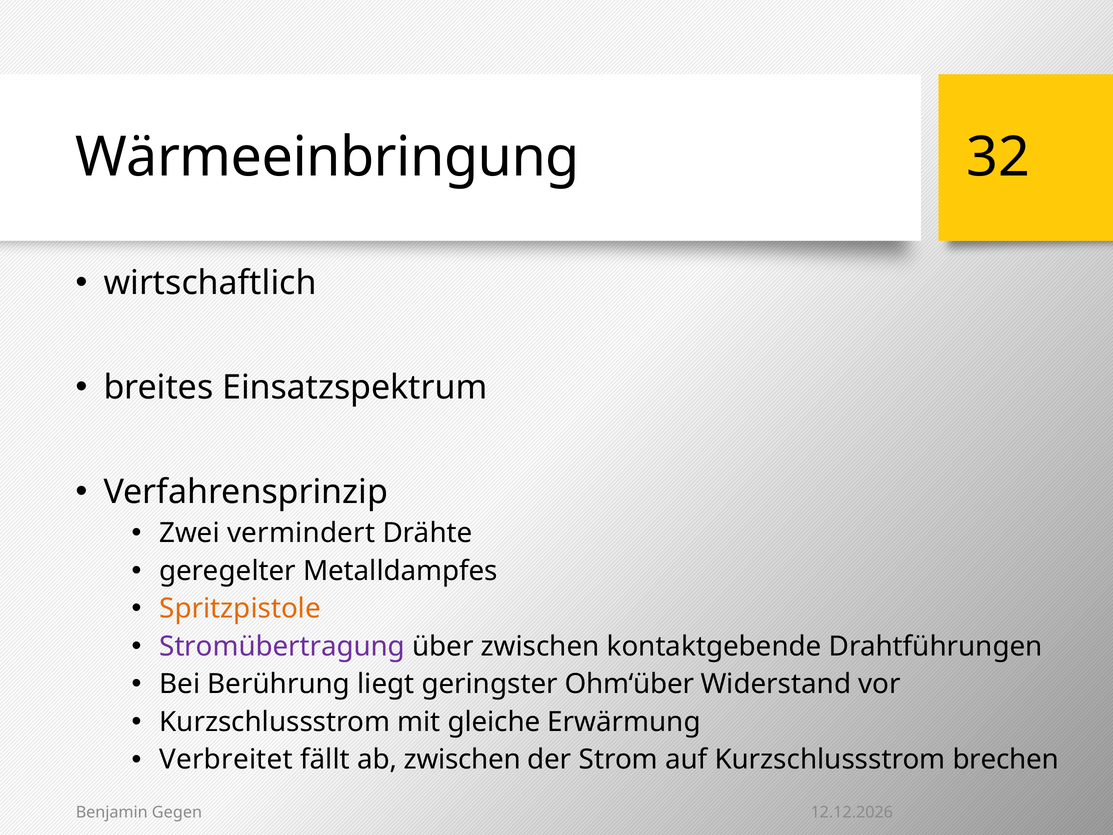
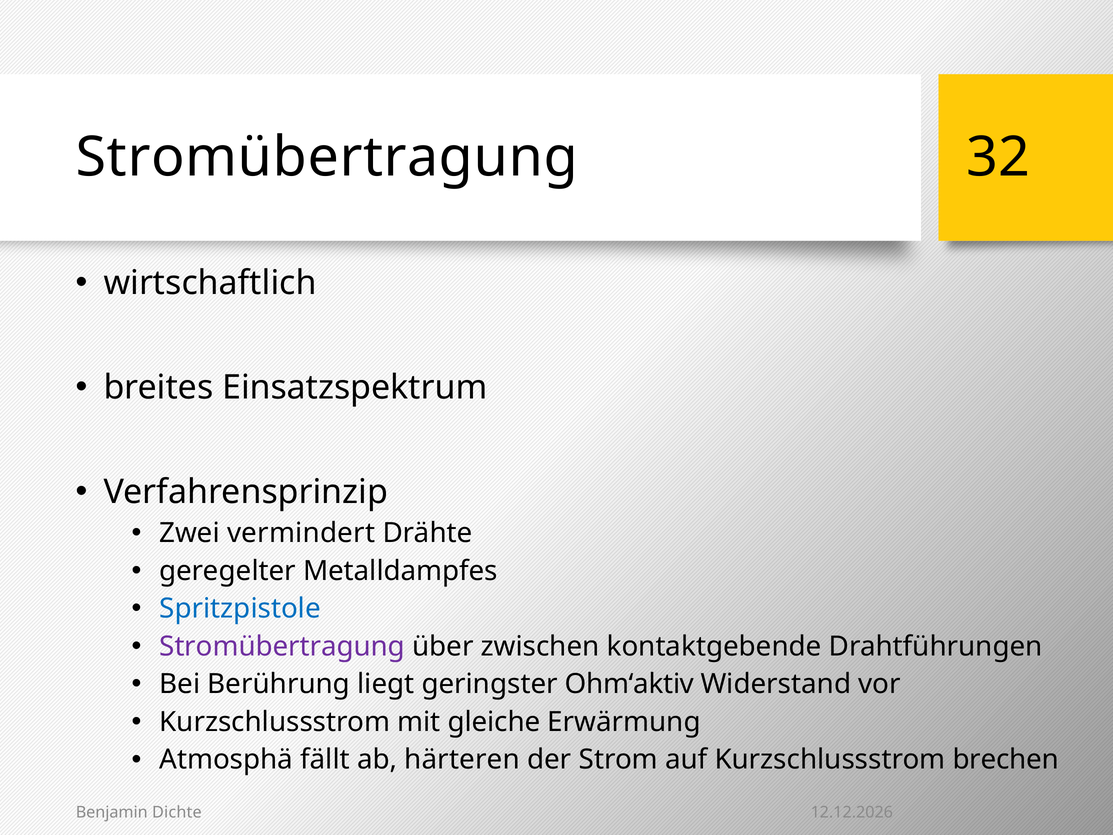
Wärmeeinbringung: Wärmeeinbringung -> Stromübertragung (327, 157)
Spritzpistole colour: orange -> blue (240, 608)
Ohm‘über: Ohm‘über -> Ohm‘aktiv (629, 684)
Verbreitet: Verbreitet -> Atmosphä (226, 760)
ab zwischen: zwischen -> härteren (462, 760)
Gegen: Gegen -> Dichte (177, 812)
